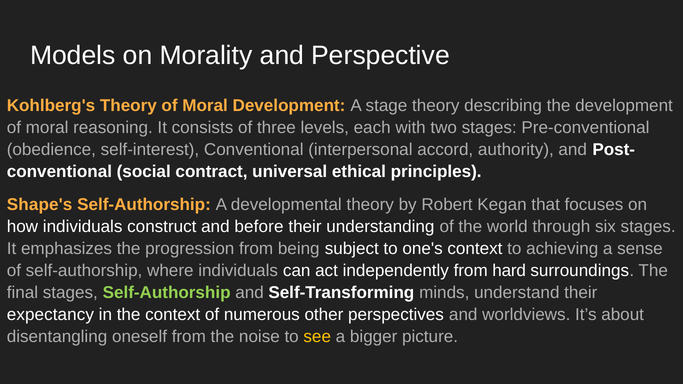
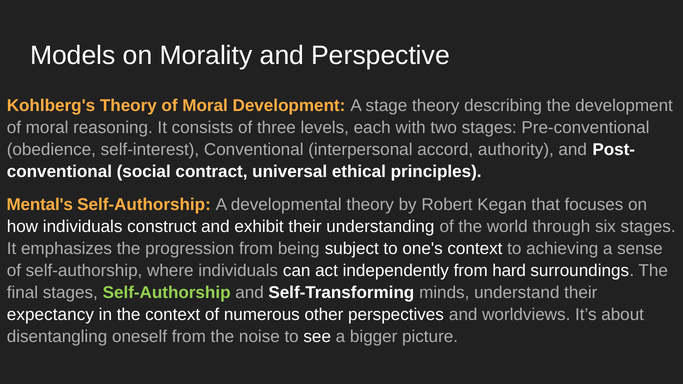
Shape's: Shape's -> Mental's (40, 205)
before: before -> exhibit (259, 227)
see colour: yellow -> white (317, 337)
